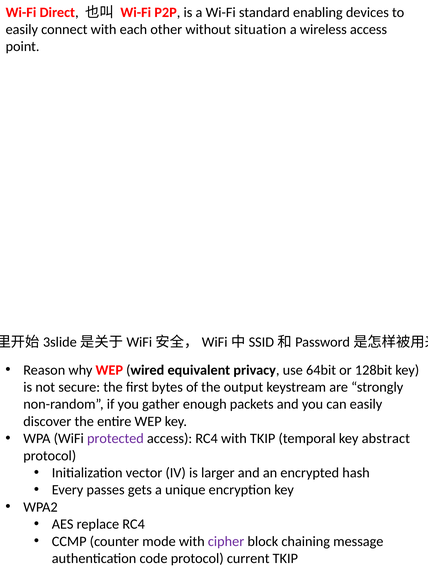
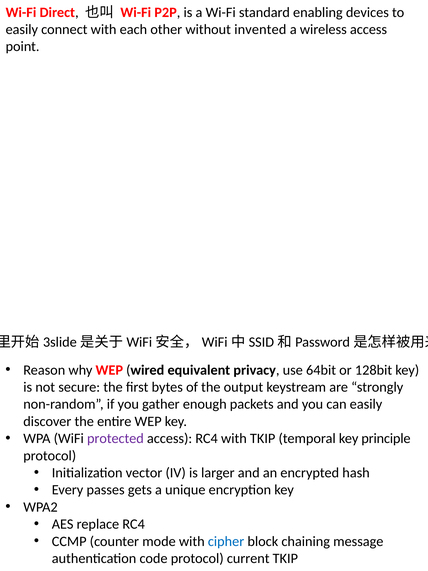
situation: situation -> invented (260, 29)
abstract: abstract -> principle (386, 438)
cipher colour: purple -> blue (226, 541)
